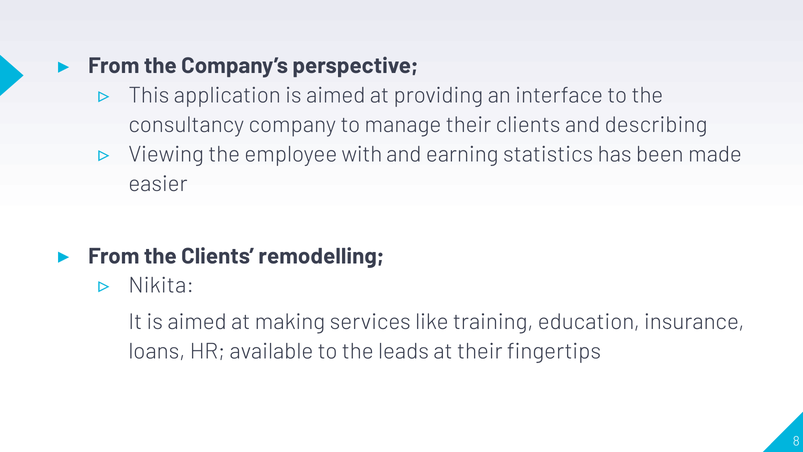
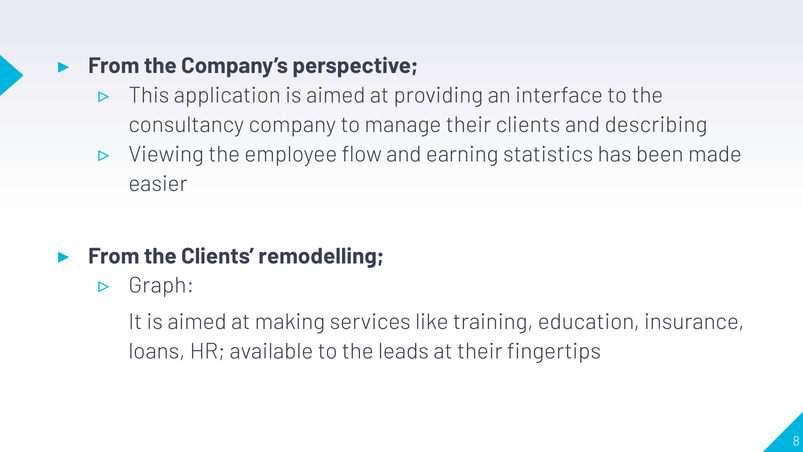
with: with -> flow (362, 154)
Nikita: Nikita -> Graph (161, 285)
